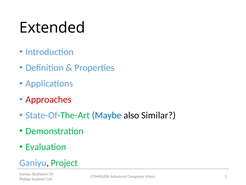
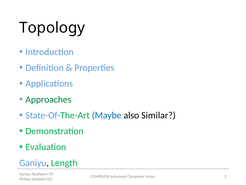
Extended: Extended -> Topology (52, 28)
Approaches colour: red -> green (48, 99)
Project: Project -> Length (64, 162)
